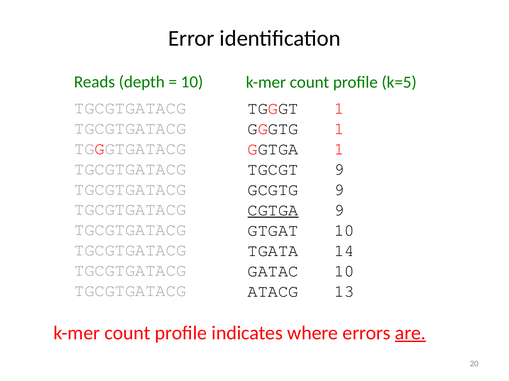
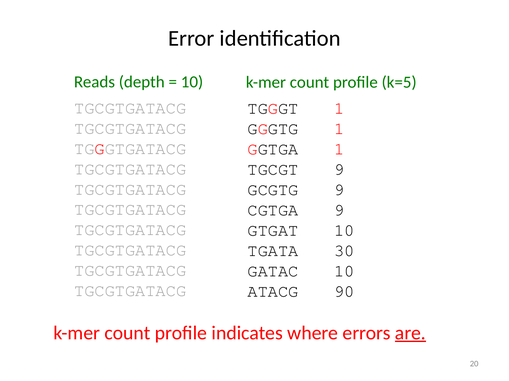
CGTGA underline: present -> none (273, 210)
14: 14 -> 30 (344, 251)
13: 13 -> 90 (344, 292)
